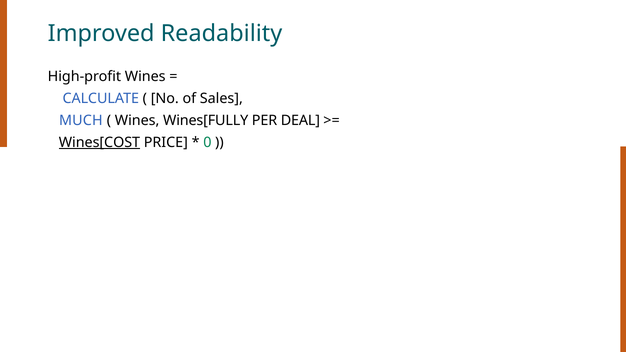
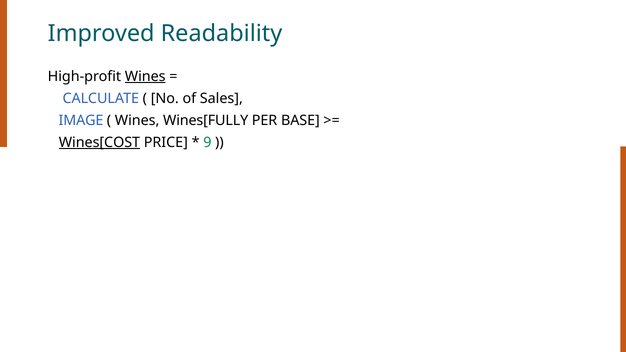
Wines underline: none -> present (145, 77)
MUCH: MUCH -> IMAGE (81, 121)
DEAL: DEAL -> BASE (300, 121)
0: 0 -> 9 (207, 143)
